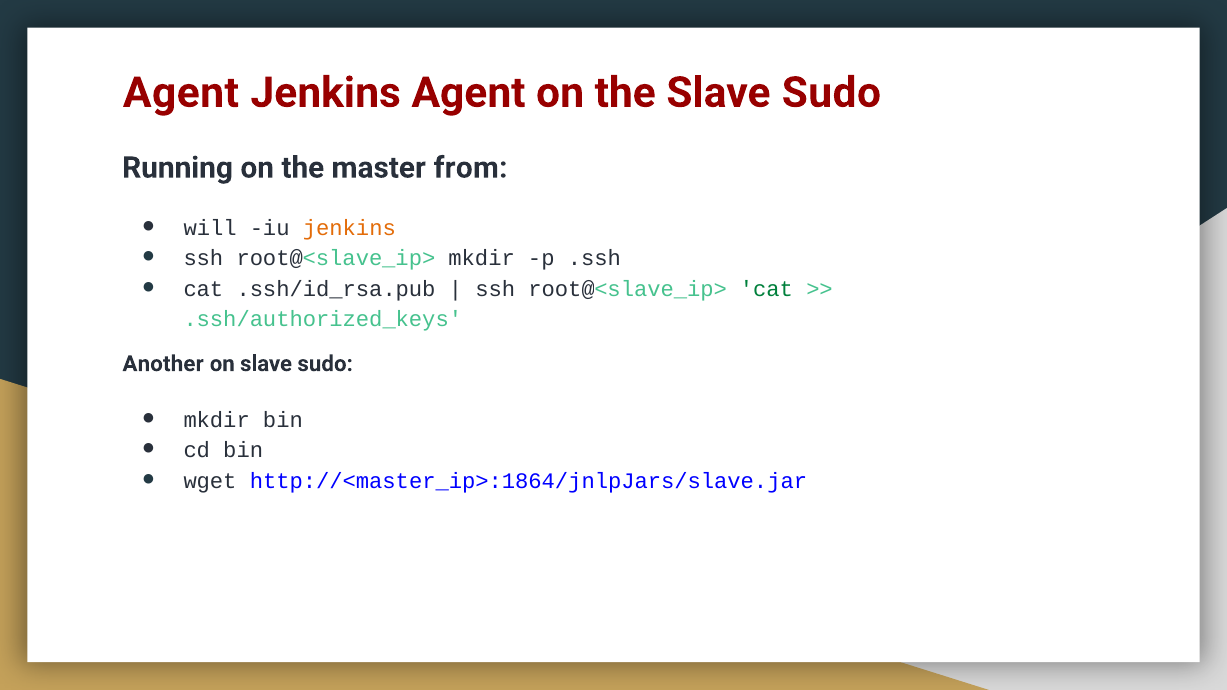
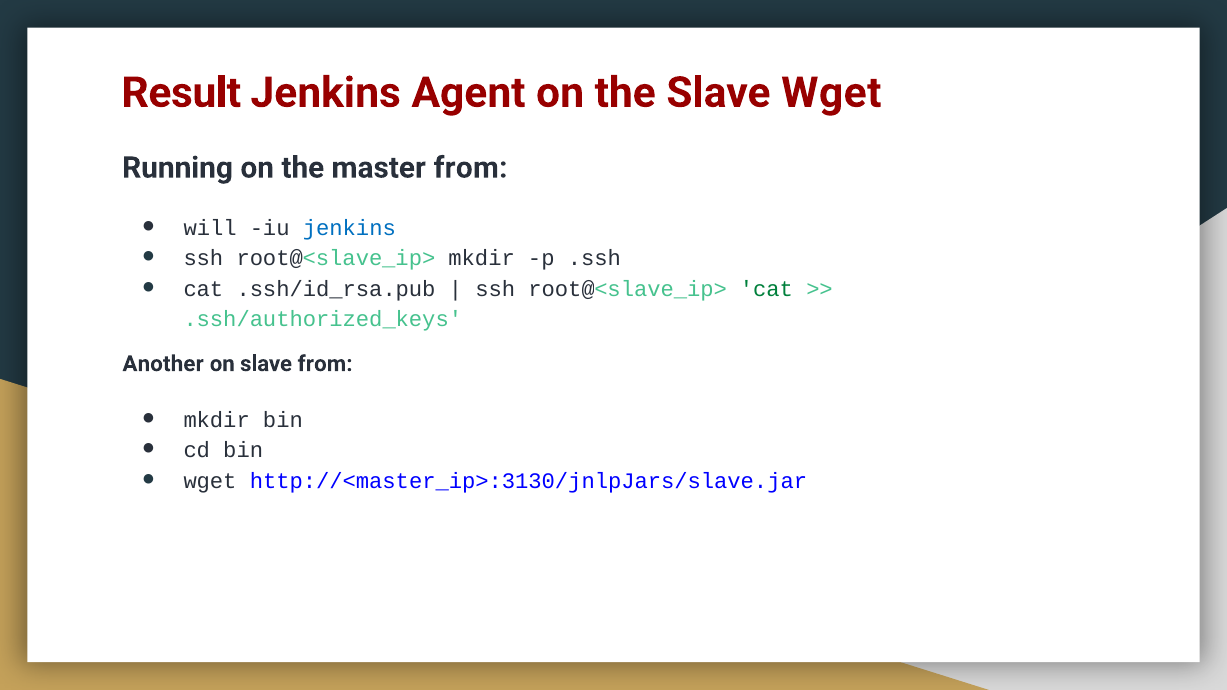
Agent: Agent -> Result (181, 93)
the Slave Sudo: Sudo -> Wget (831, 93)
jenkins colour: orange -> blue (349, 228)
on slave sudo: sudo -> from (325, 364)
http://<master_ip>:1864/jnlpJars/slave.jar: http://<master_ip>:1864/jnlpJars/slave.jar -> http://<master_ip>:3130/jnlpJars/slave.jar (528, 481)
